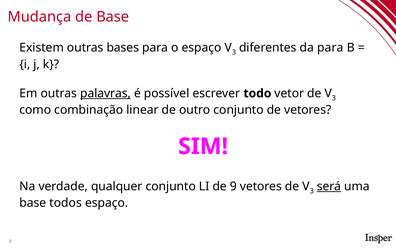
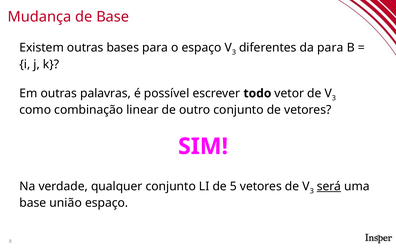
palavras underline: present -> none (106, 93)
9: 9 -> 5 (233, 186)
todos: todos -> união (66, 203)
